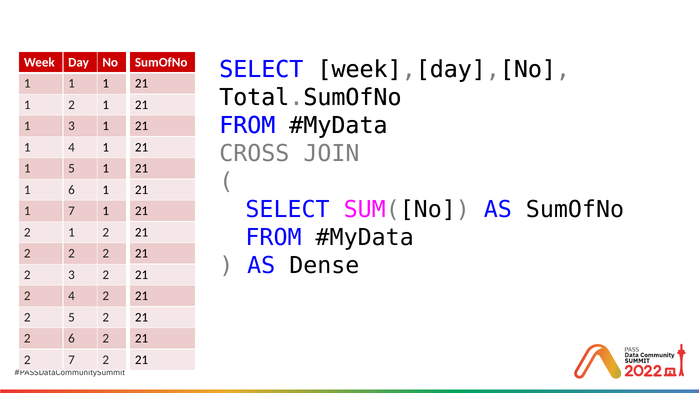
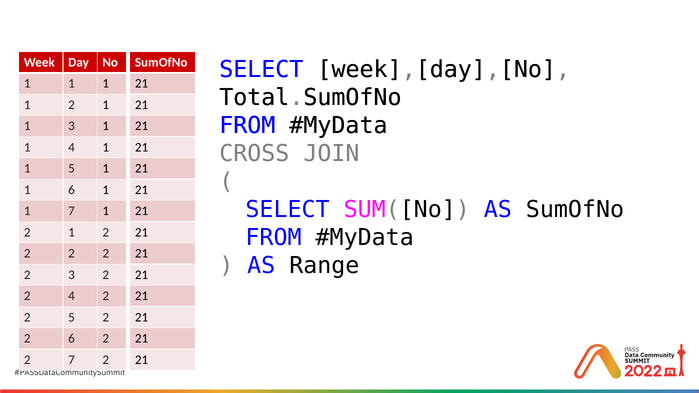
Dense: Dense -> Range (324, 265)
